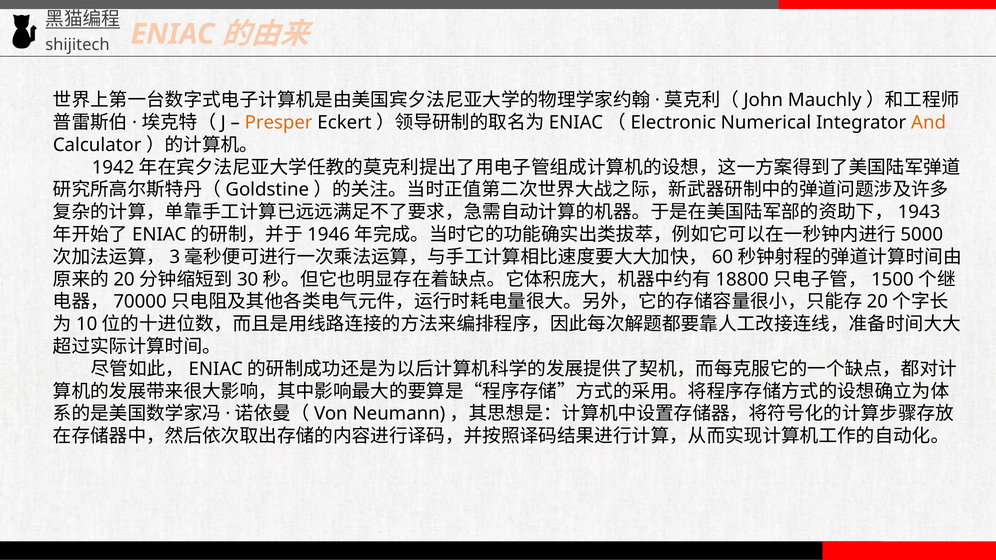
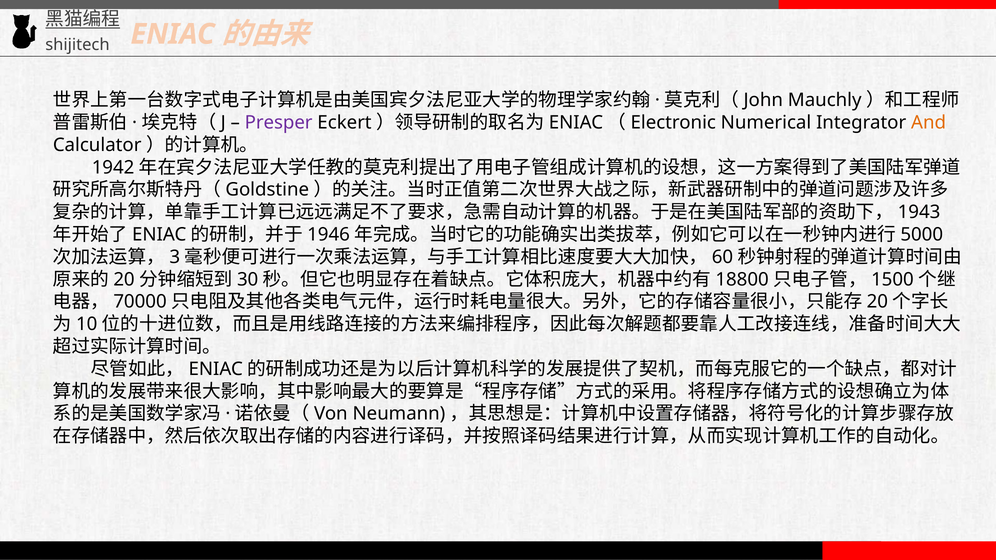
Presper colour: orange -> purple (279, 123)
